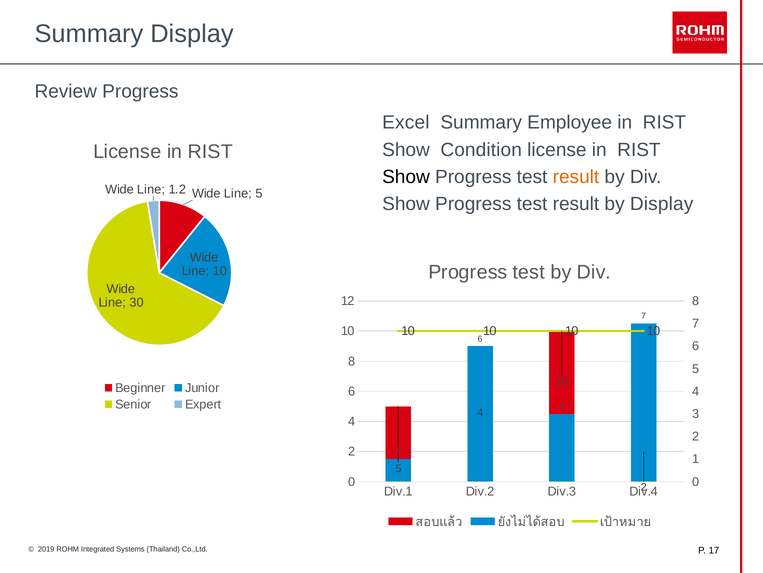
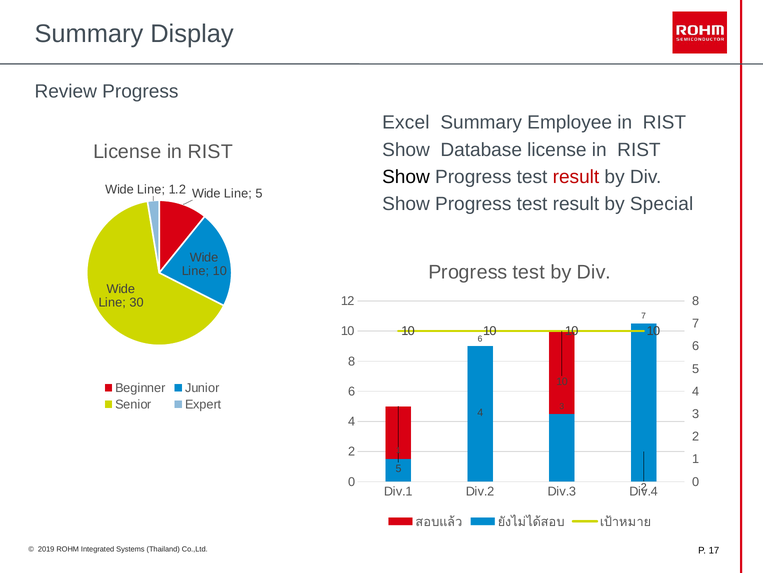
Condition: Condition -> Database (481, 150)
result colour: orange -> red (576, 177)
by Display: Display -> Special (662, 204)
